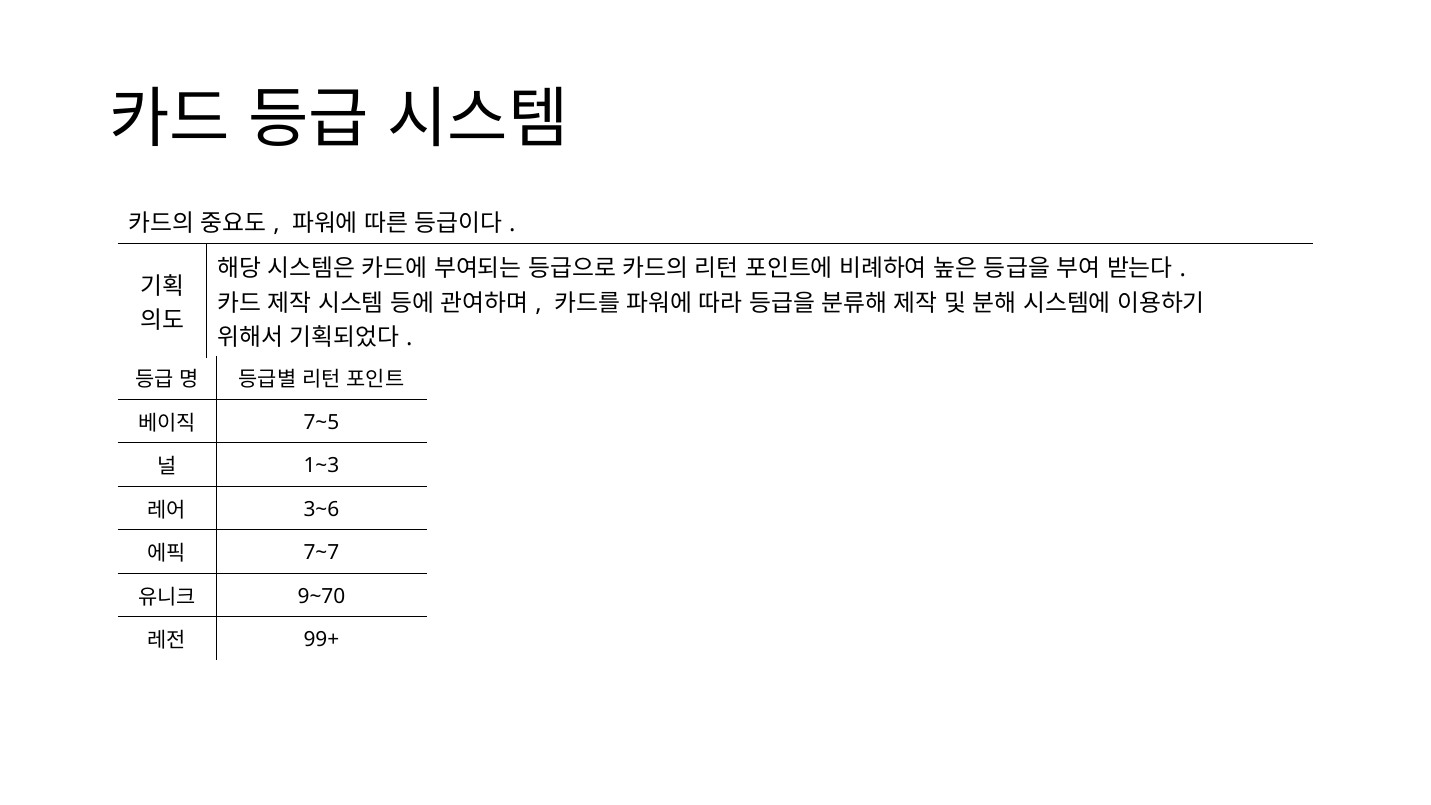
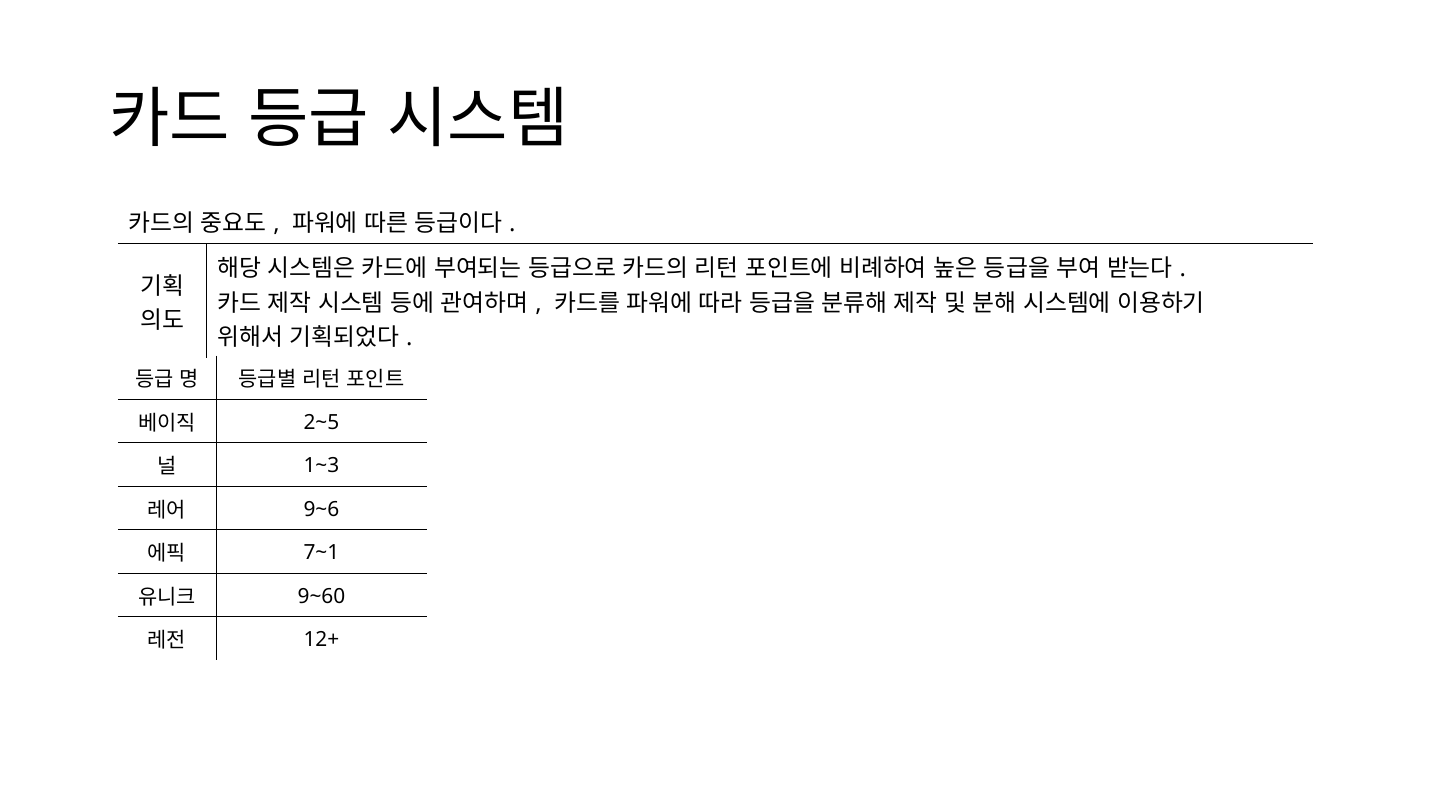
7~5: 7~5 -> 2~5 (321, 422)
3~6: 3~6 -> 9~6 (321, 509)
7~7: 7~7 -> 7~1 (321, 553)
9~70: 9~70 -> 9~60 (321, 596)
99+: 99+ -> 12+ (321, 640)
